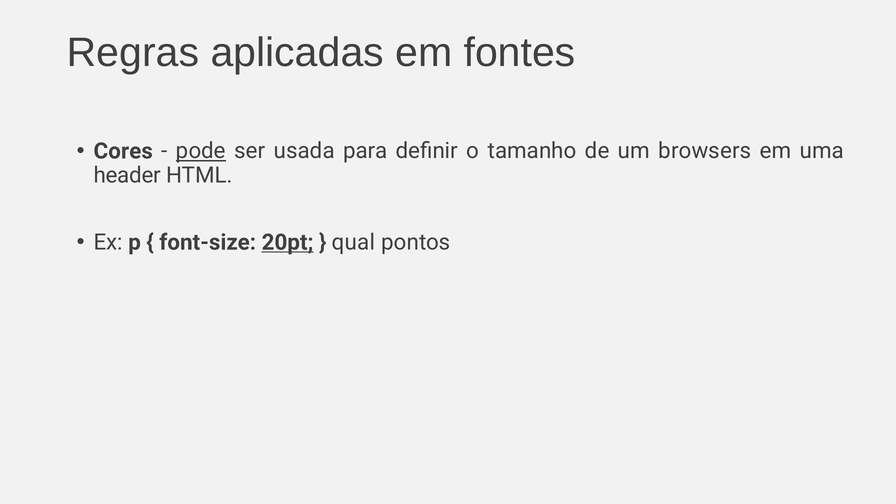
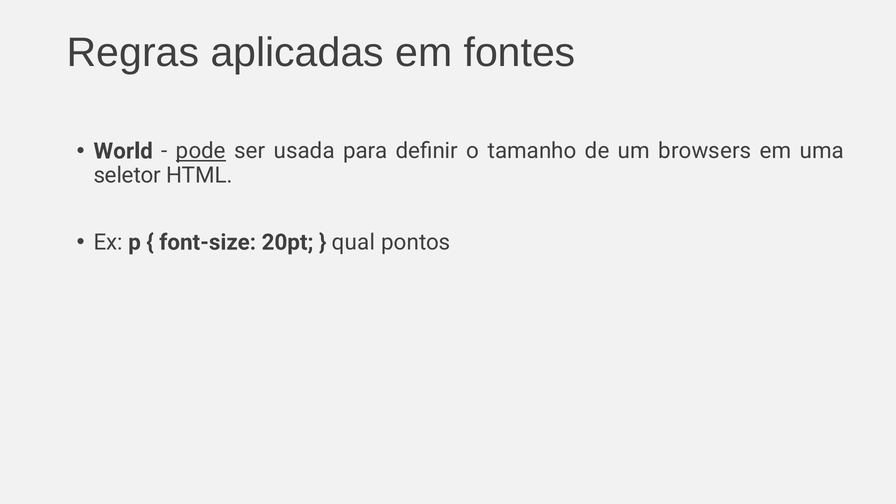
Cores: Cores -> World (123, 151)
header: header -> seletor (127, 175)
20pt underline: present -> none (288, 242)
